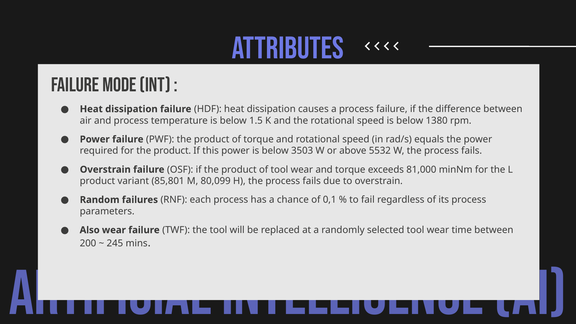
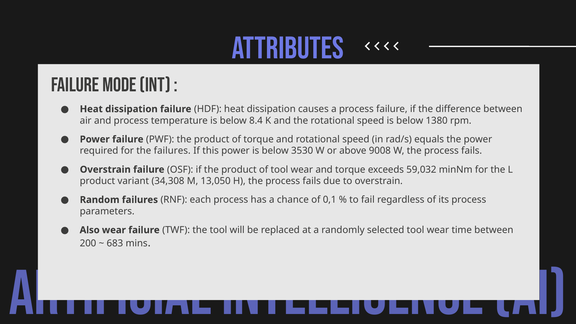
1.5: 1.5 -> 8.4 (256, 121)
for the product: product -> failures (172, 151)
3503: 3503 -> 3530 (302, 151)
5532: 5532 -> 9008 (380, 151)
81,000: 81,000 -> 59,032 (421, 170)
85,801: 85,801 -> 34,308 (168, 181)
80,099: 80,099 -> 13,050 (216, 181)
245: 245 -> 683 (115, 243)
